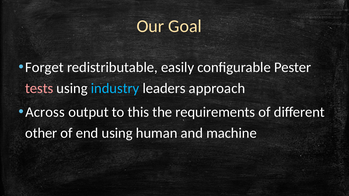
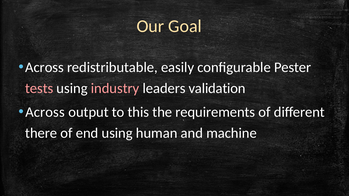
Forget: Forget -> Across (44, 67)
industry colour: light blue -> pink (115, 88)
approach: approach -> validation (217, 88)
other: other -> there (41, 133)
